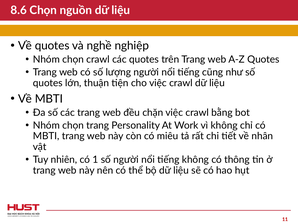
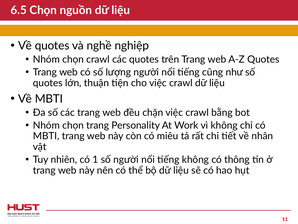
8.6: 8.6 -> 6.5 (19, 10)
